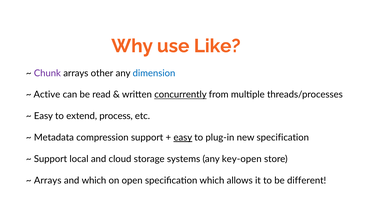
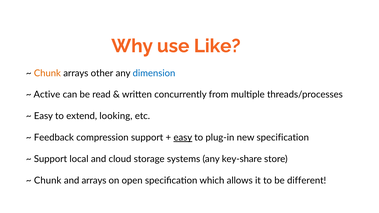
Chunk colour: purple -> orange (47, 73)
concurrently underline: present -> none (180, 95)
process: process -> looking (116, 116)
Metadata: Metadata -> Feedback (54, 138)
key-open: key-open -> key-share (242, 159)
Arrays: Arrays -> Chunk (48, 181)
and which: which -> arrays (94, 181)
